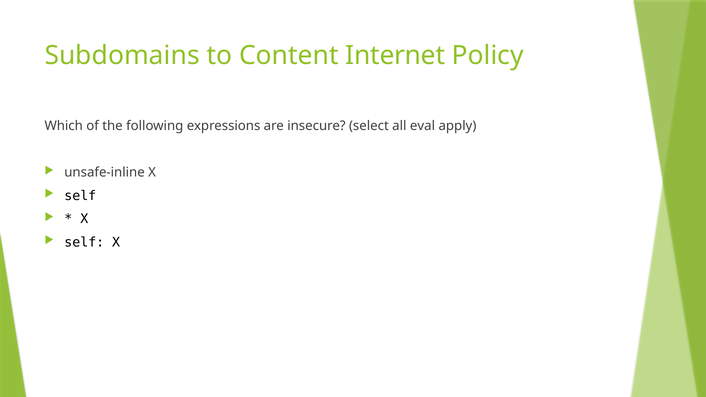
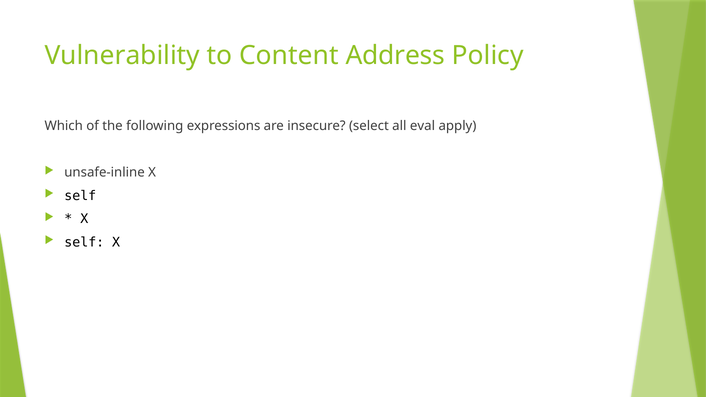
Subdomains: Subdomains -> Vulnerability (122, 56)
Internet: Internet -> Address (395, 56)
